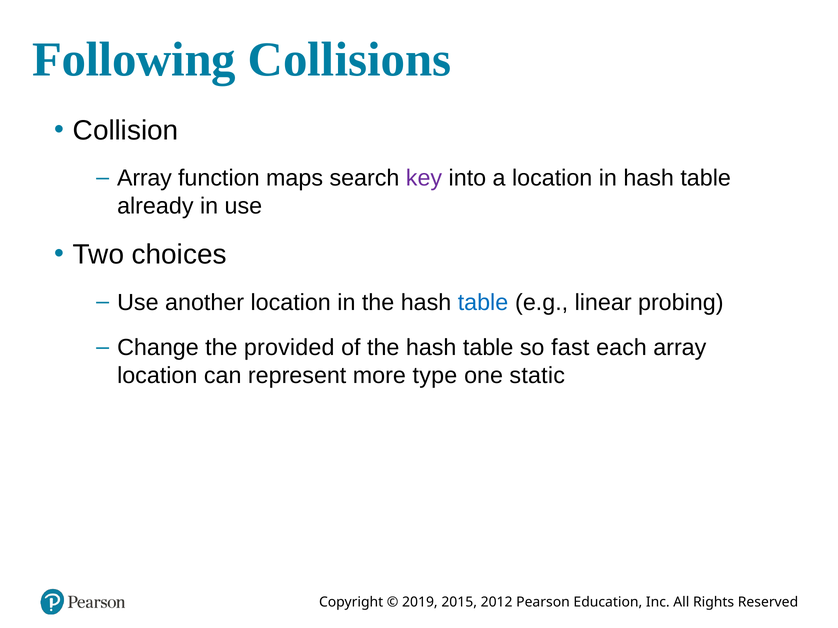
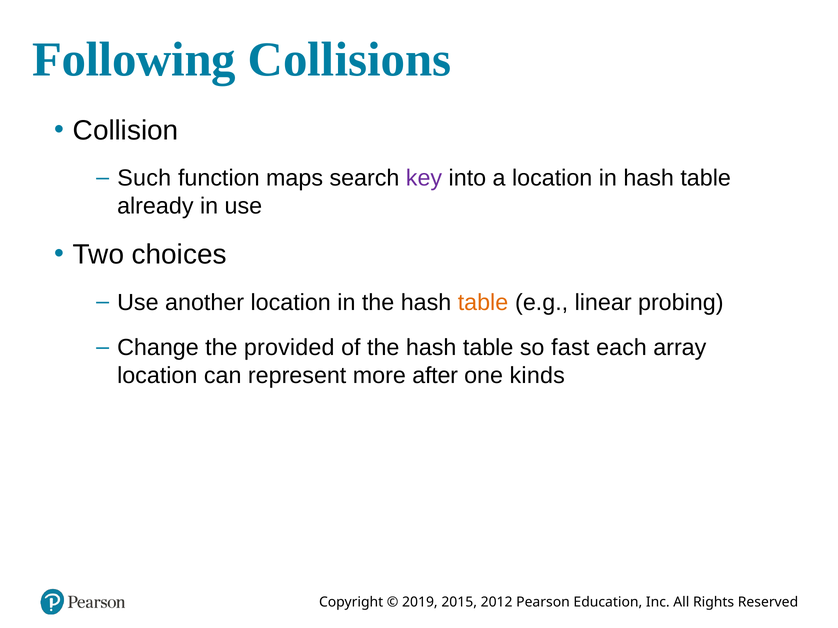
Array: Array -> Such (144, 178)
table colour: blue -> orange (483, 303)
type: type -> after (435, 376)
static: static -> kinds (537, 376)
